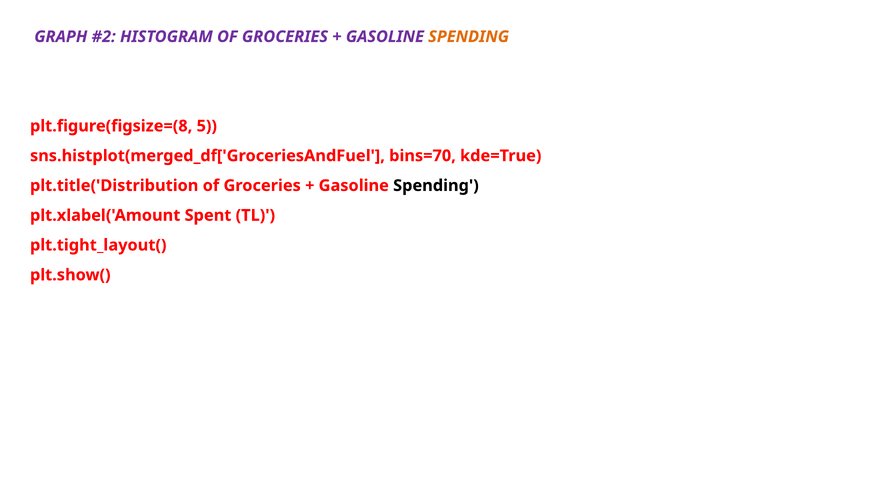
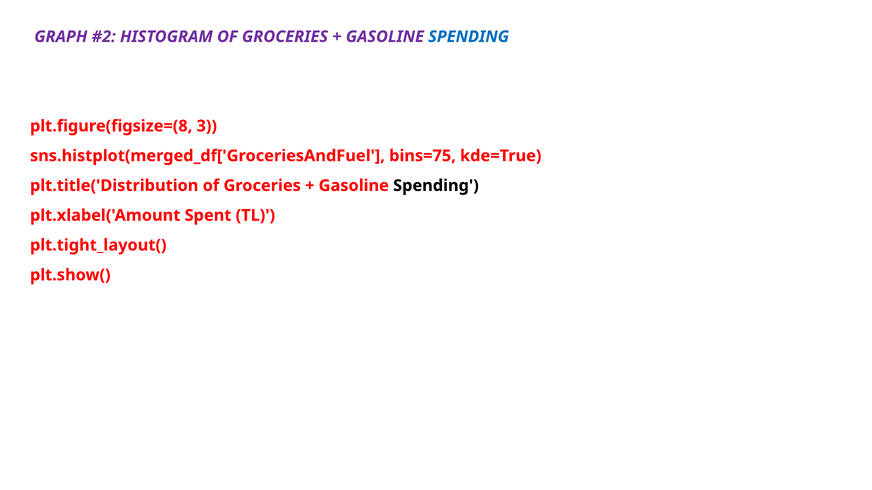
SPENDING colour: orange -> blue (469, 37)
5: 5 -> 3 (207, 126)
bins=70: bins=70 -> bins=75 (422, 156)
